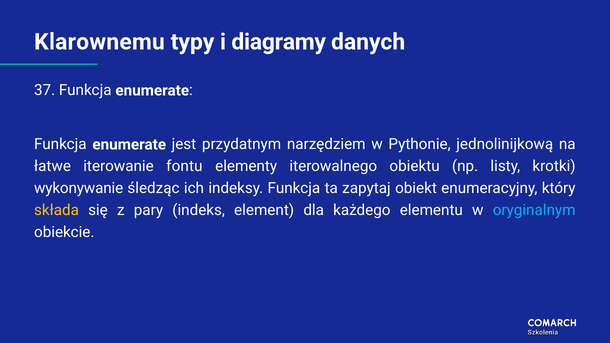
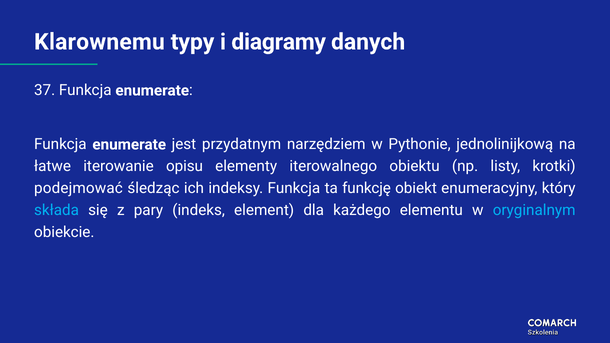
fontu: fontu -> opisu (185, 166)
wykonywanie: wykonywanie -> podejmować (78, 188)
zapytaj: zapytaj -> funkcję (367, 188)
składa colour: yellow -> light blue (57, 210)
